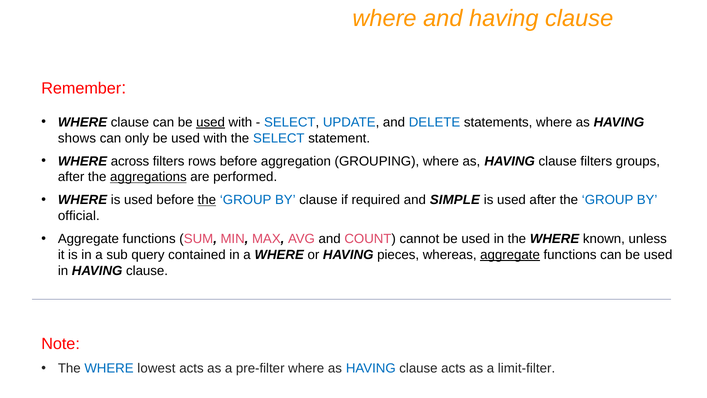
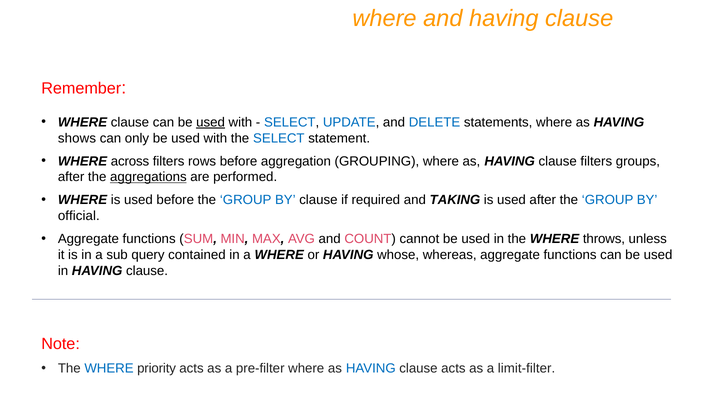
the underline: present -> none (207, 200)
SIMPLE: SIMPLE -> TAKING (455, 200)
known: known -> throws (604, 239)
pieces: pieces -> whose (398, 255)
aggregate underline: present -> none (510, 255)
lowest: lowest -> priority (157, 368)
